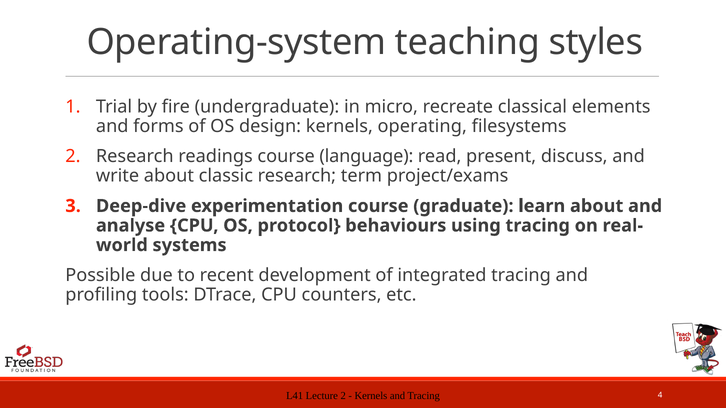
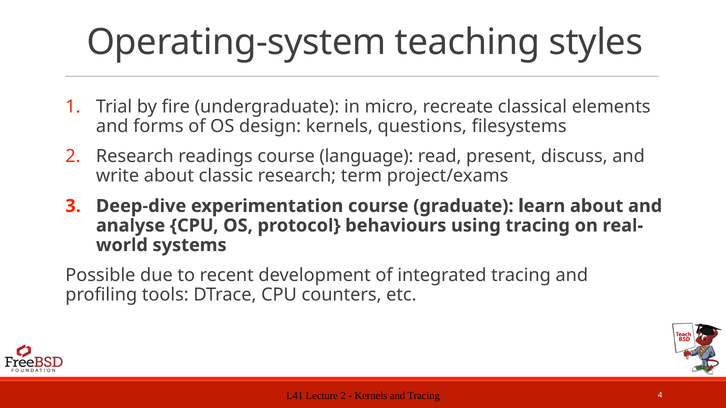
operating: operating -> questions (422, 126)
